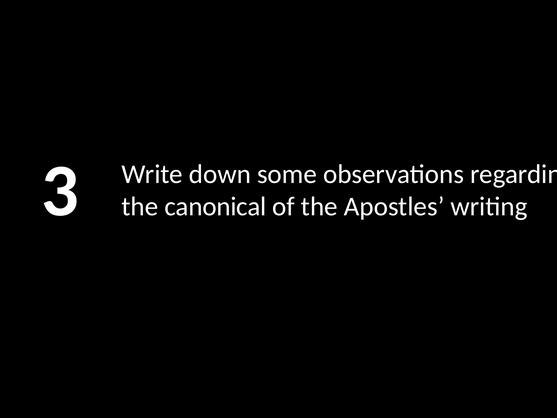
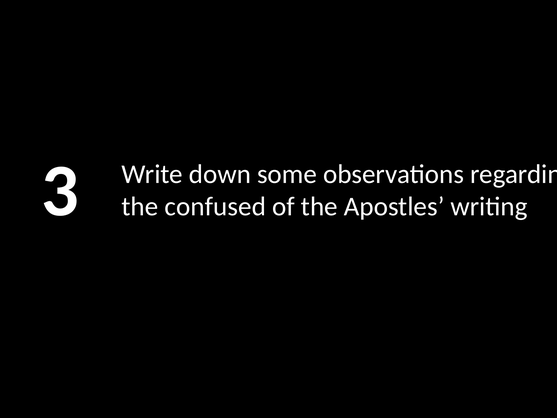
canonical: canonical -> confused (215, 207)
